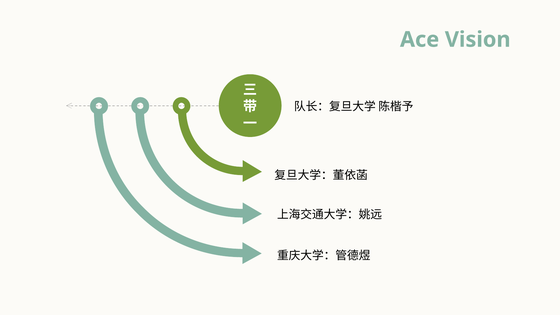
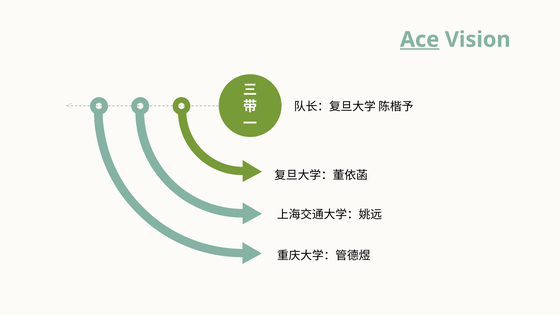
Ace underline: none -> present (420, 40)
